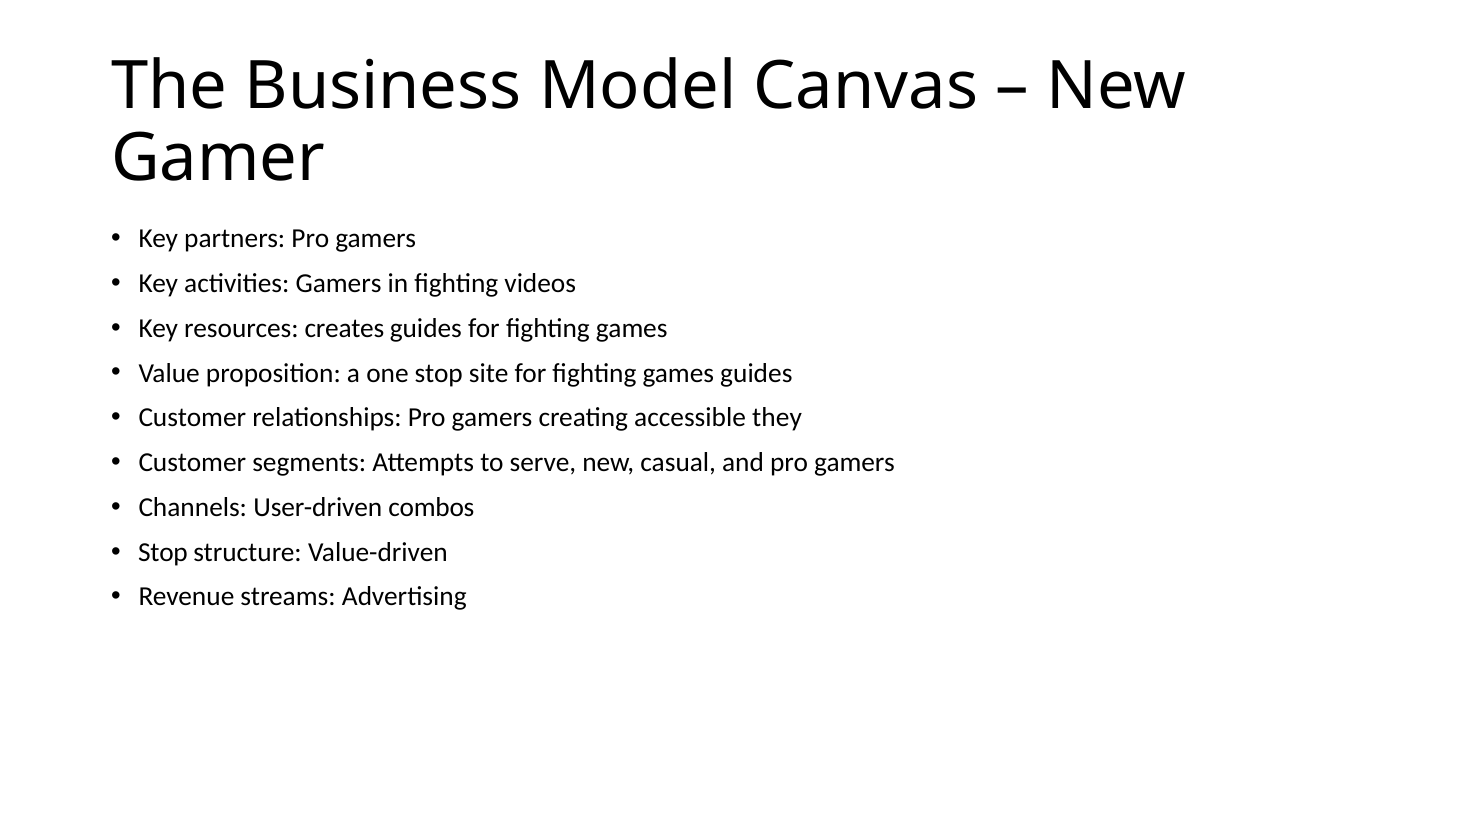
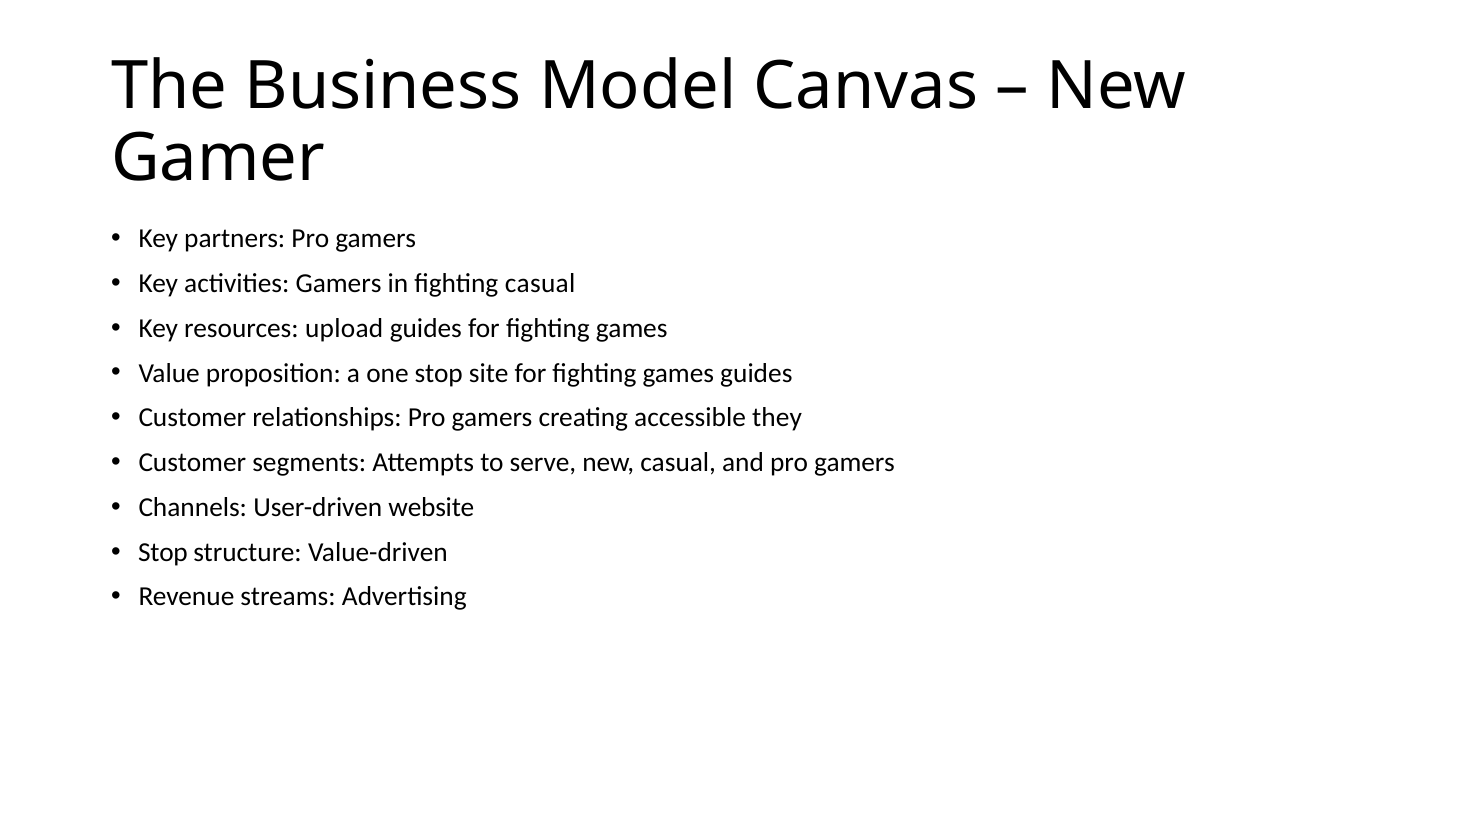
fighting videos: videos -> casual (540, 283)
creates: creates -> upload (344, 328)
combos: combos -> website (431, 507)
